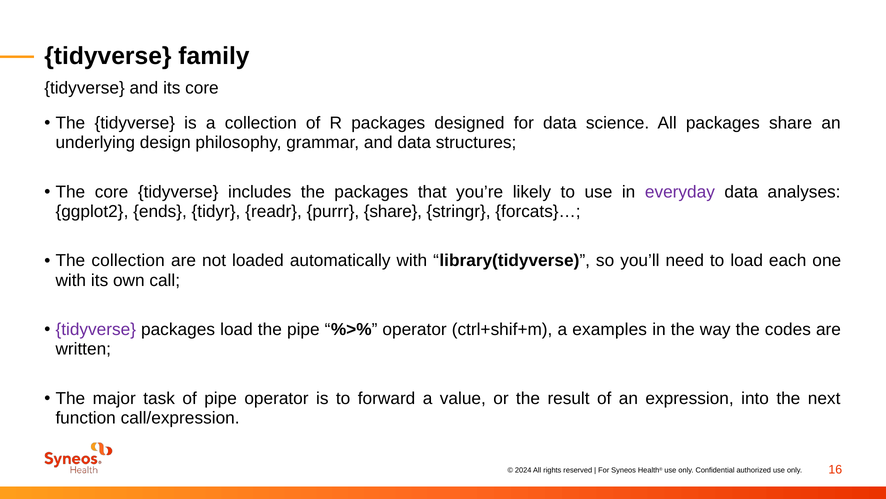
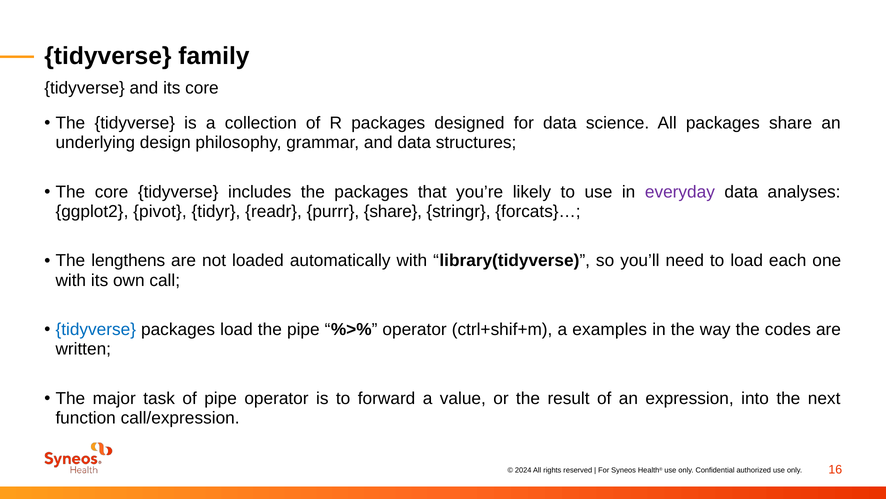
ends: ends -> pivot (160, 211)
The collection: collection -> lengthens (128, 260)
tidyverse colour: purple -> blue (96, 329)
